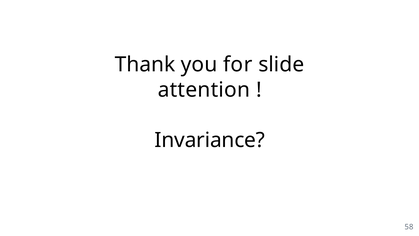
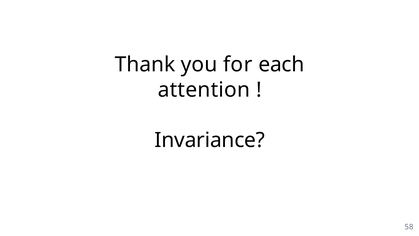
slide: slide -> each (281, 65)
